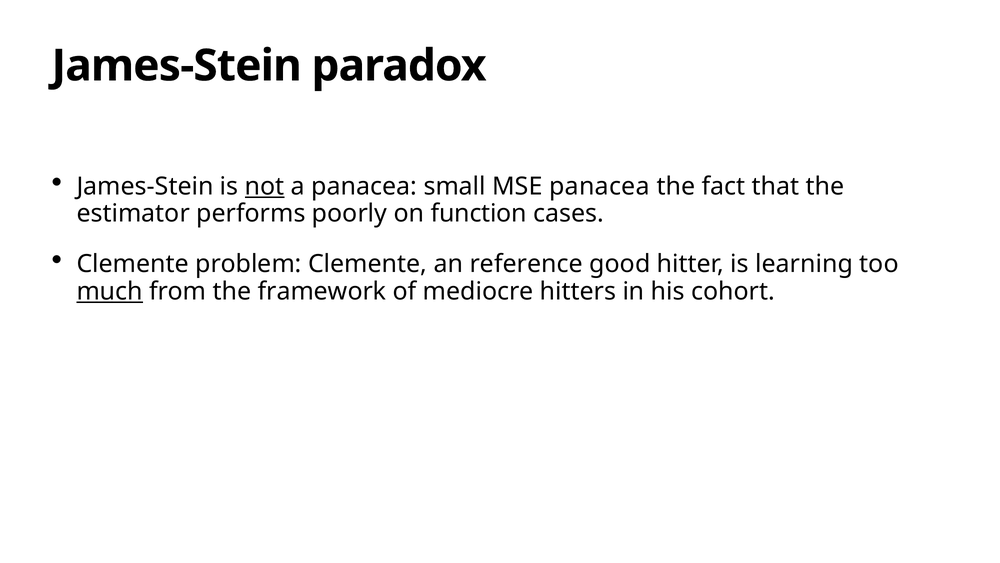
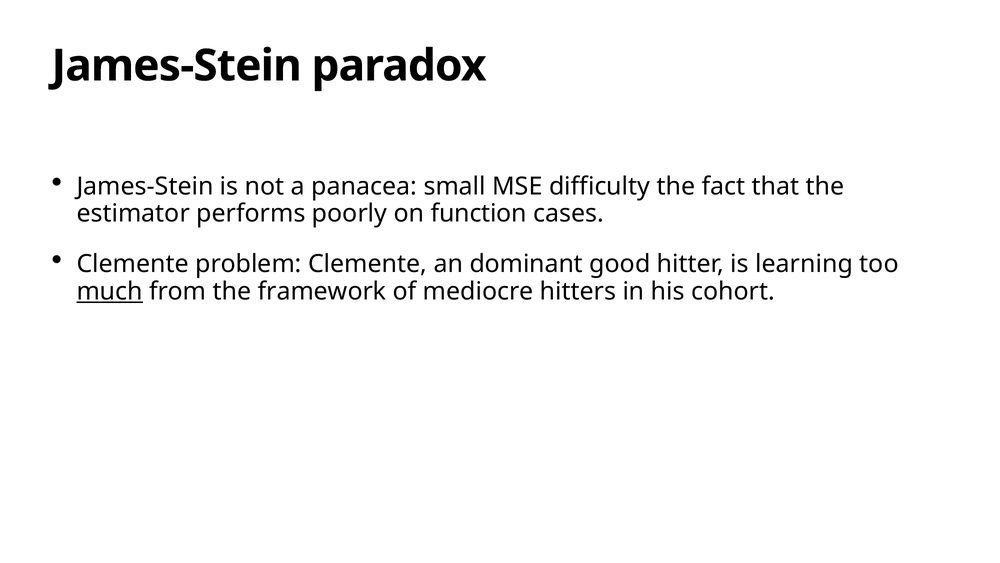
not underline: present -> none (265, 187)
MSE panacea: panacea -> difficulty (600, 187)
reference: reference -> dominant (526, 264)
